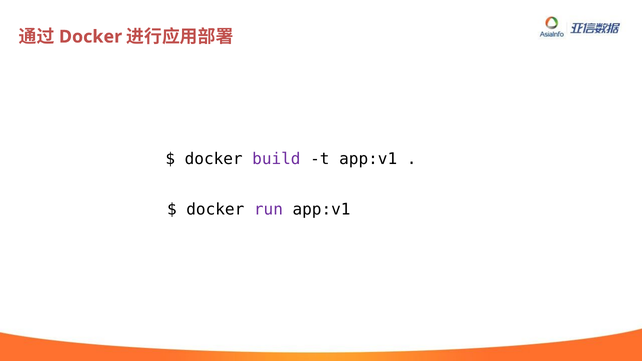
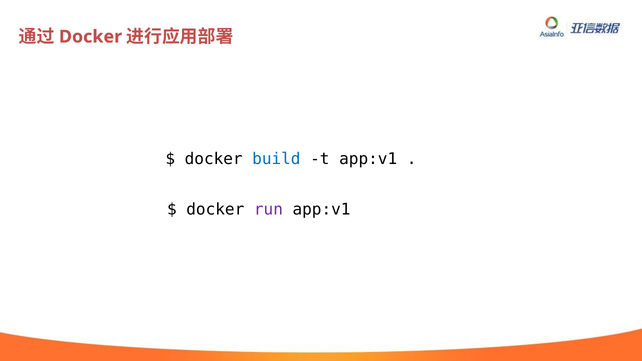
build colour: purple -> blue (276, 159)
